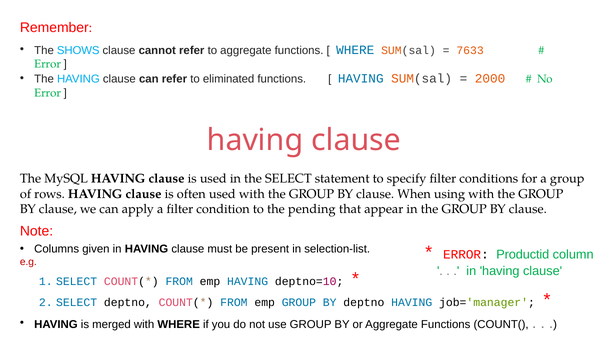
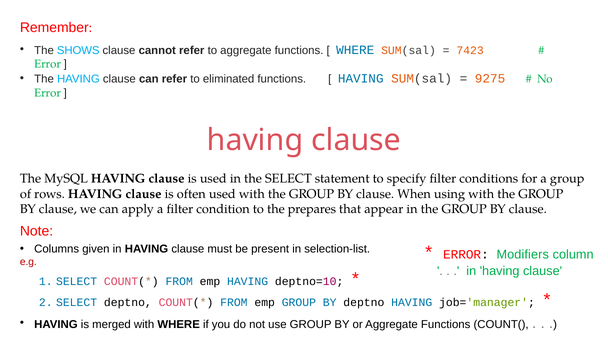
7633: 7633 -> 7423 (470, 50)
2000: 2000 -> 9275 (490, 79)
pending: pending -> prepares (312, 209)
Productid: Productid -> Modifiers (523, 255)
